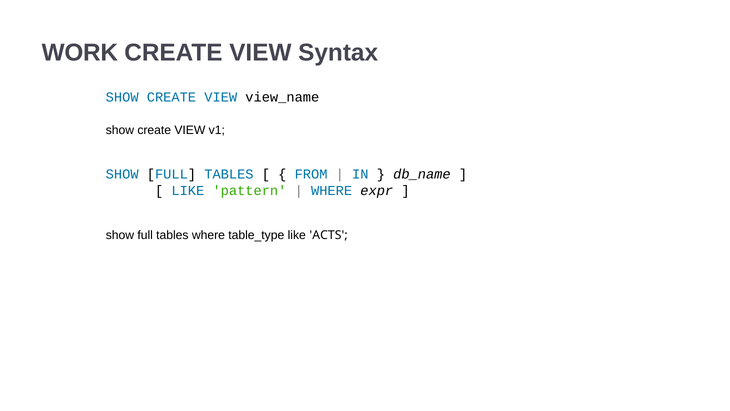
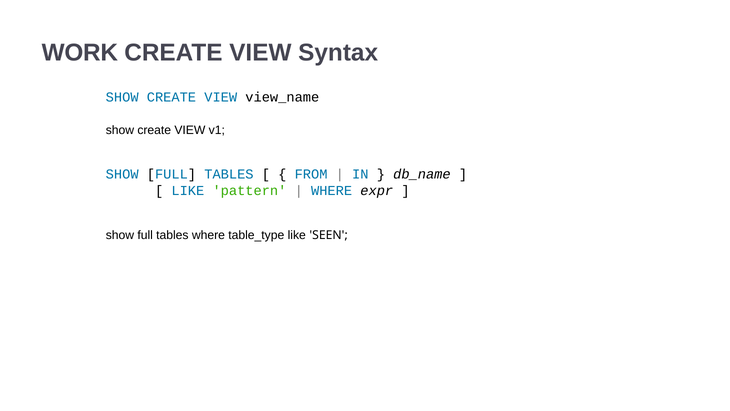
ACTS: ACTS -> SEEN (329, 235)
